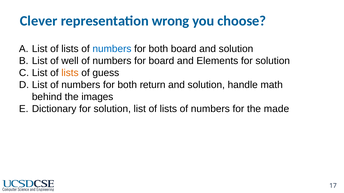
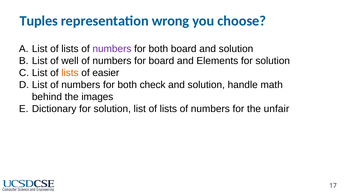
Clever: Clever -> Tuples (39, 21)
numbers colour: blue -> purple (112, 49)
guess: guess -> easier (106, 73)
return: return -> check (153, 85)
made: made -> unfair (276, 109)
